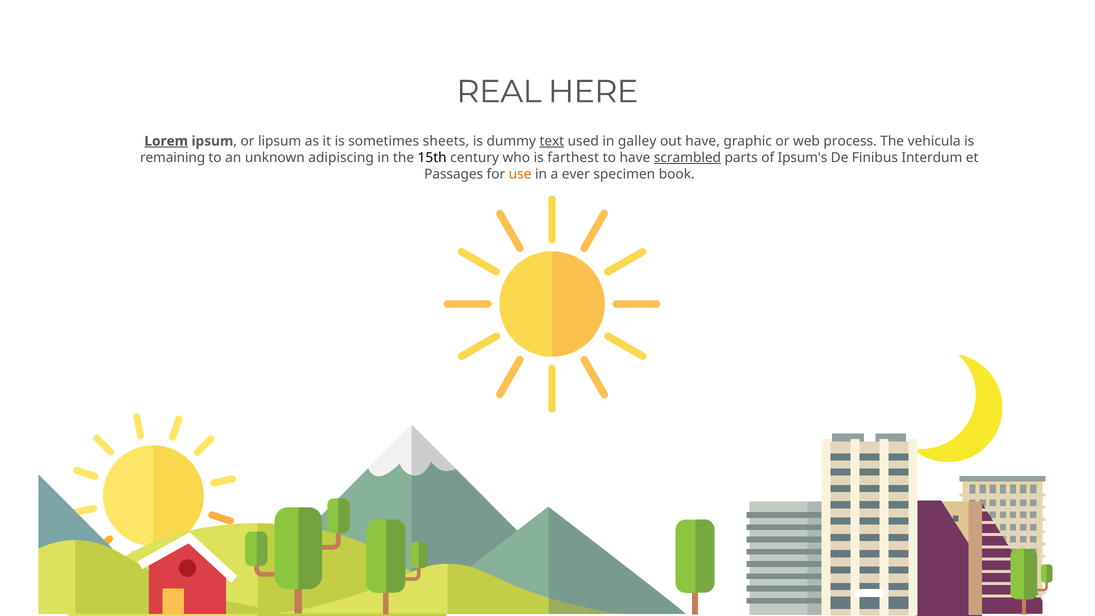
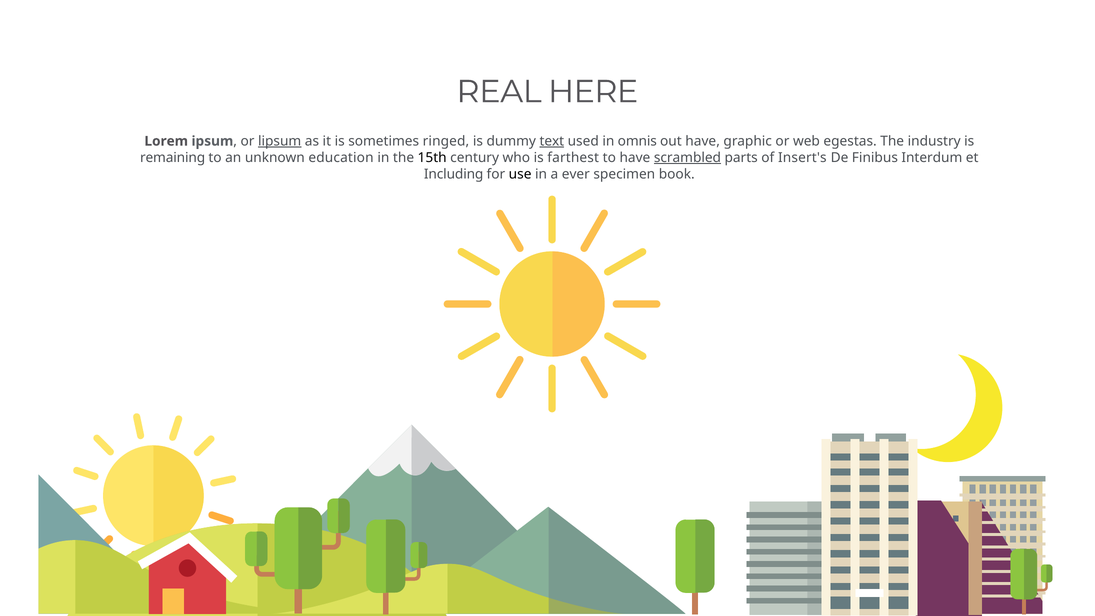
Lorem underline: present -> none (166, 141)
lipsum underline: none -> present (280, 141)
sheets: sheets -> ringed (446, 141)
galley: galley -> omnis (637, 141)
process: process -> egestas (850, 141)
vehicula: vehicula -> industry (934, 141)
adipiscing: adipiscing -> education (341, 158)
Ipsum's: Ipsum's -> Insert's (802, 158)
Passages: Passages -> Including (454, 174)
use colour: orange -> black (520, 174)
